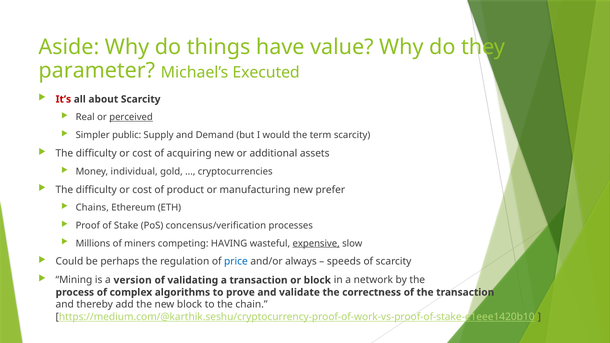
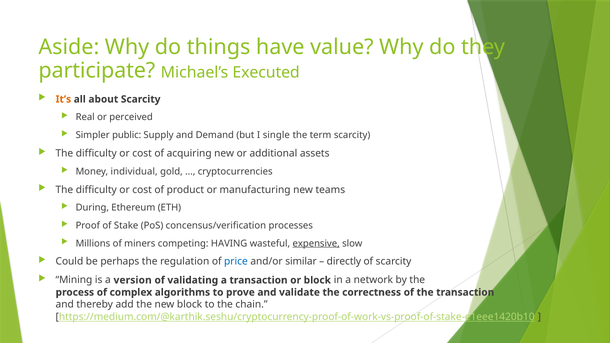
parameter: parameter -> participate (97, 71)
It’s colour: red -> orange (63, 99)
perceived underline: present -> none (131, 117)
would: would -> single (276, 135)
prefer: prefer -> teams (330, 190)
Chains: Chains -> During (92, 208)
always: always -> similar (301, 262)
speeds: speeds -> directly (344, 262)
